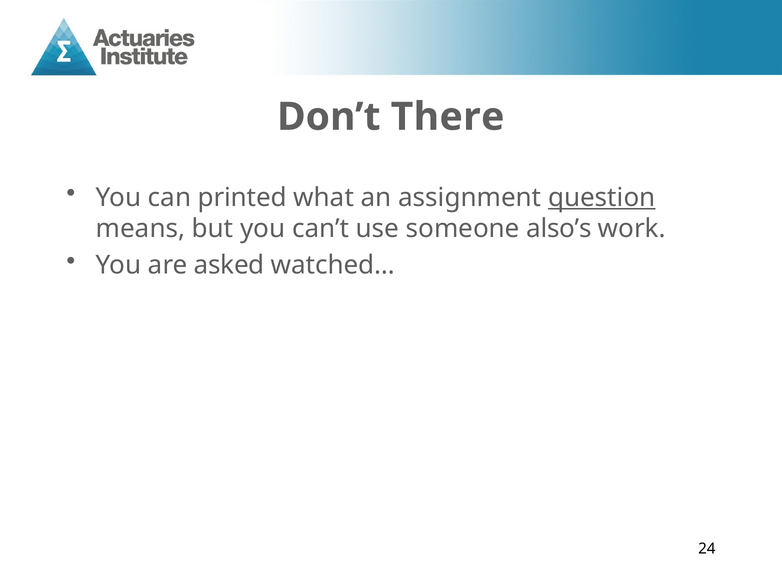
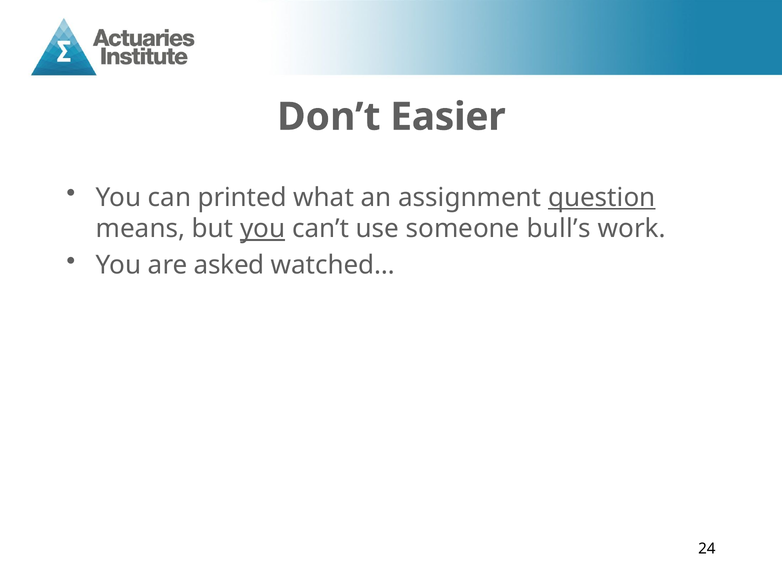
There: There -> Easier (448, 117)
you underline: none -> present (263, 229)
also’s: also’s -> bull’s (559, 229)
